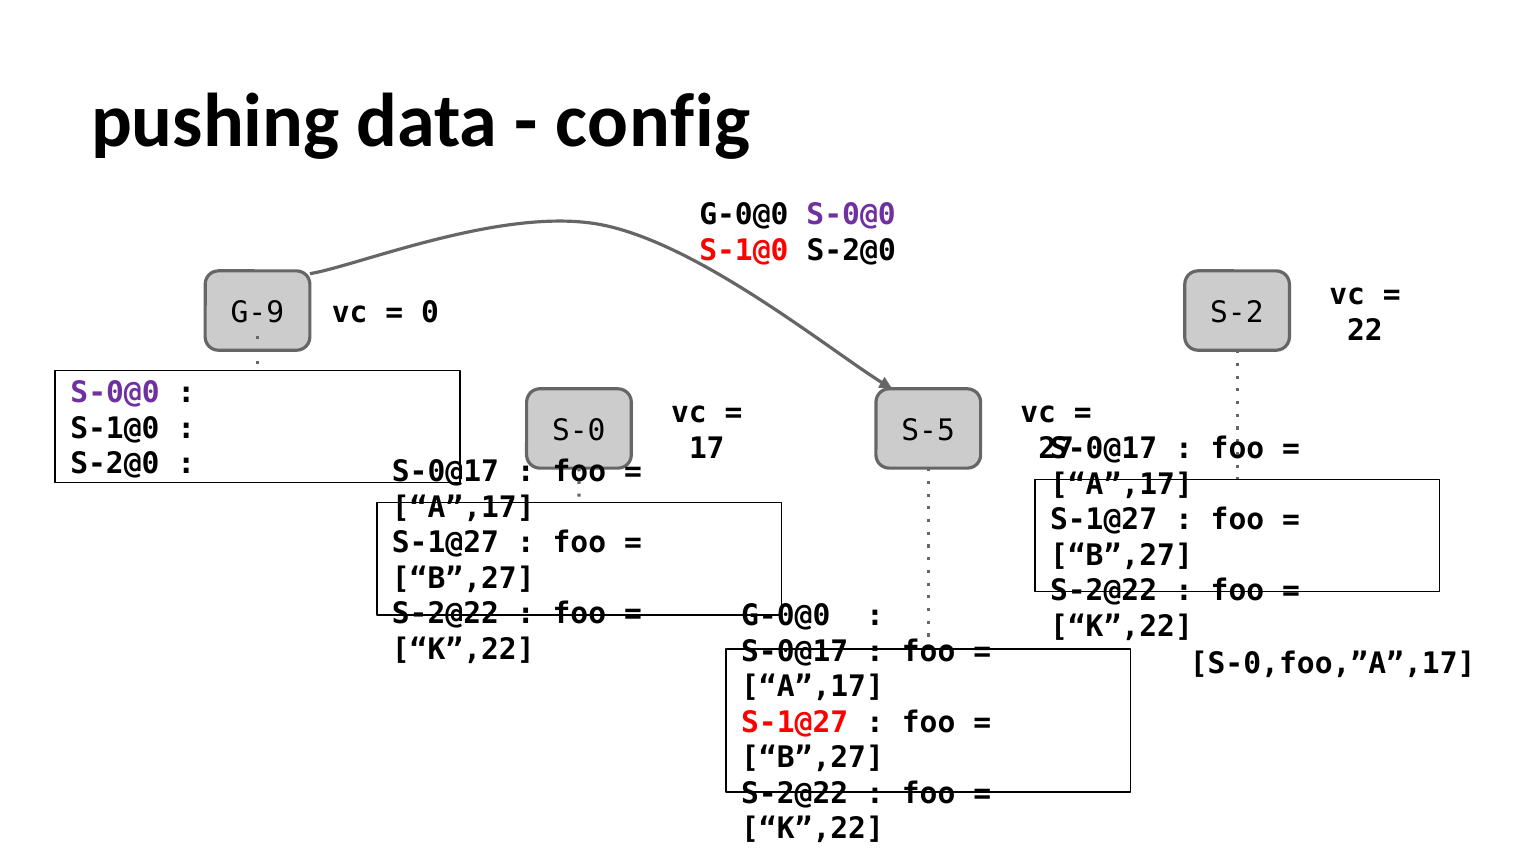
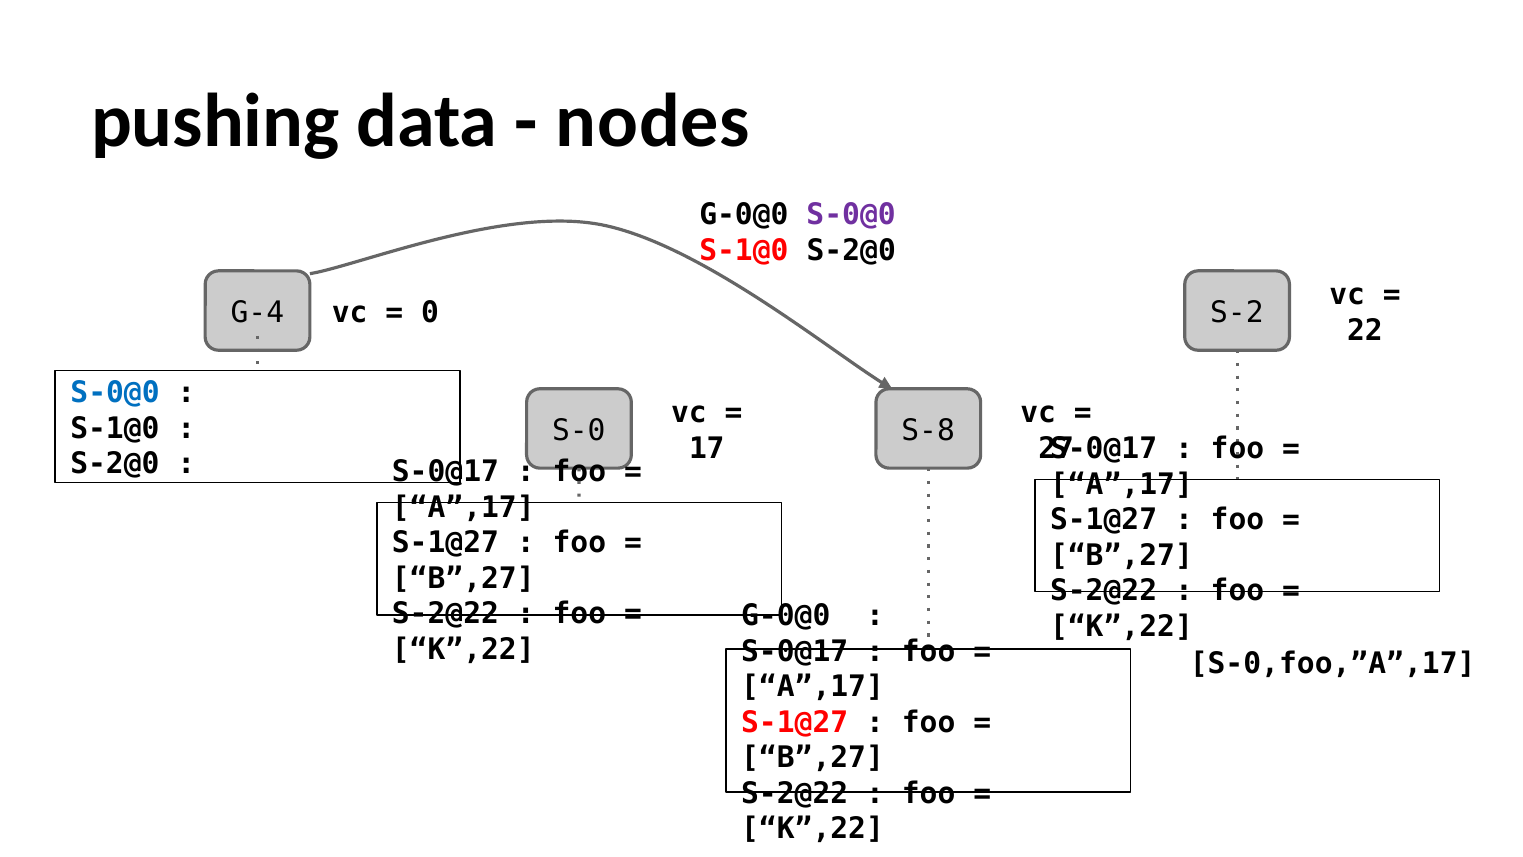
config: config -> nodes (653, 121)
G-9: G-9 -> G-4 (257, 312)
S-0@0 colour: purple -> blue (115, 393)
S-5: S-5 -> S-8 (928, 430)
